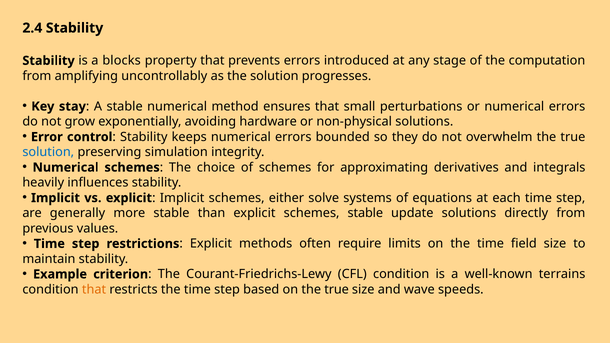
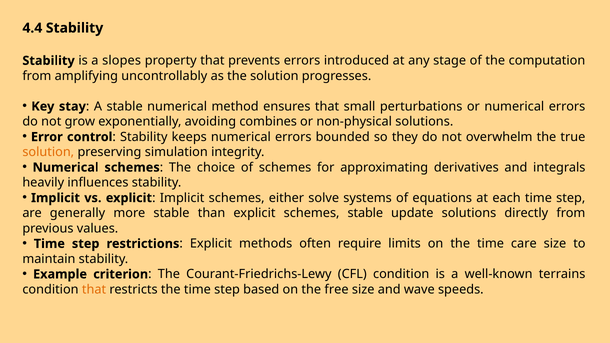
2.4: 2.4 -> 4.4 (32, 28)
blocks: blocks -> slopes (122, 61)
hardware: hardware -> combines (268, 122)
solution colour: blue -> orange (48, 152)
field: field -> care (524, 244)
on the true: true -> free (337, 290)
